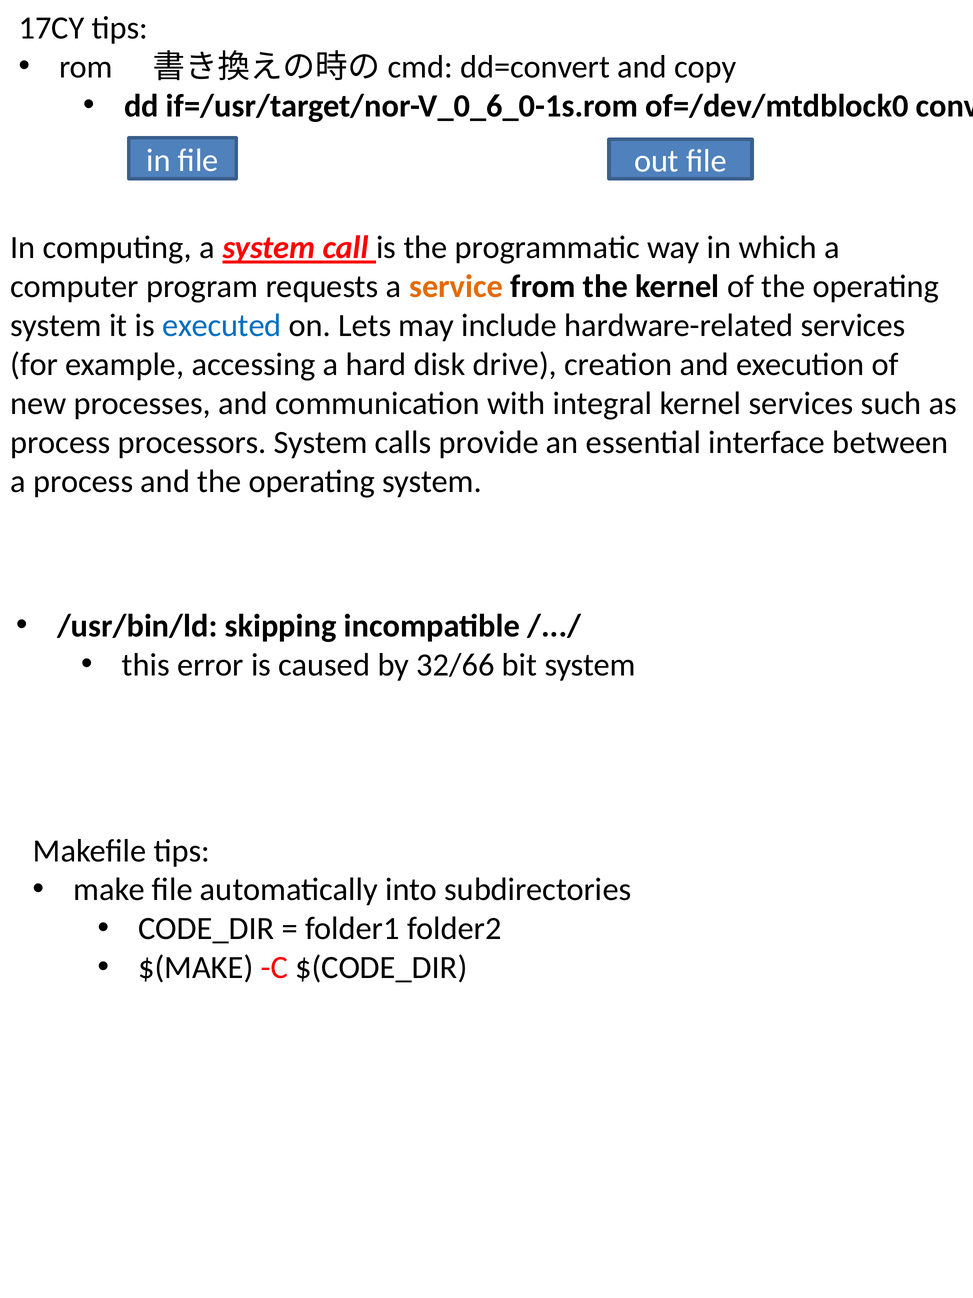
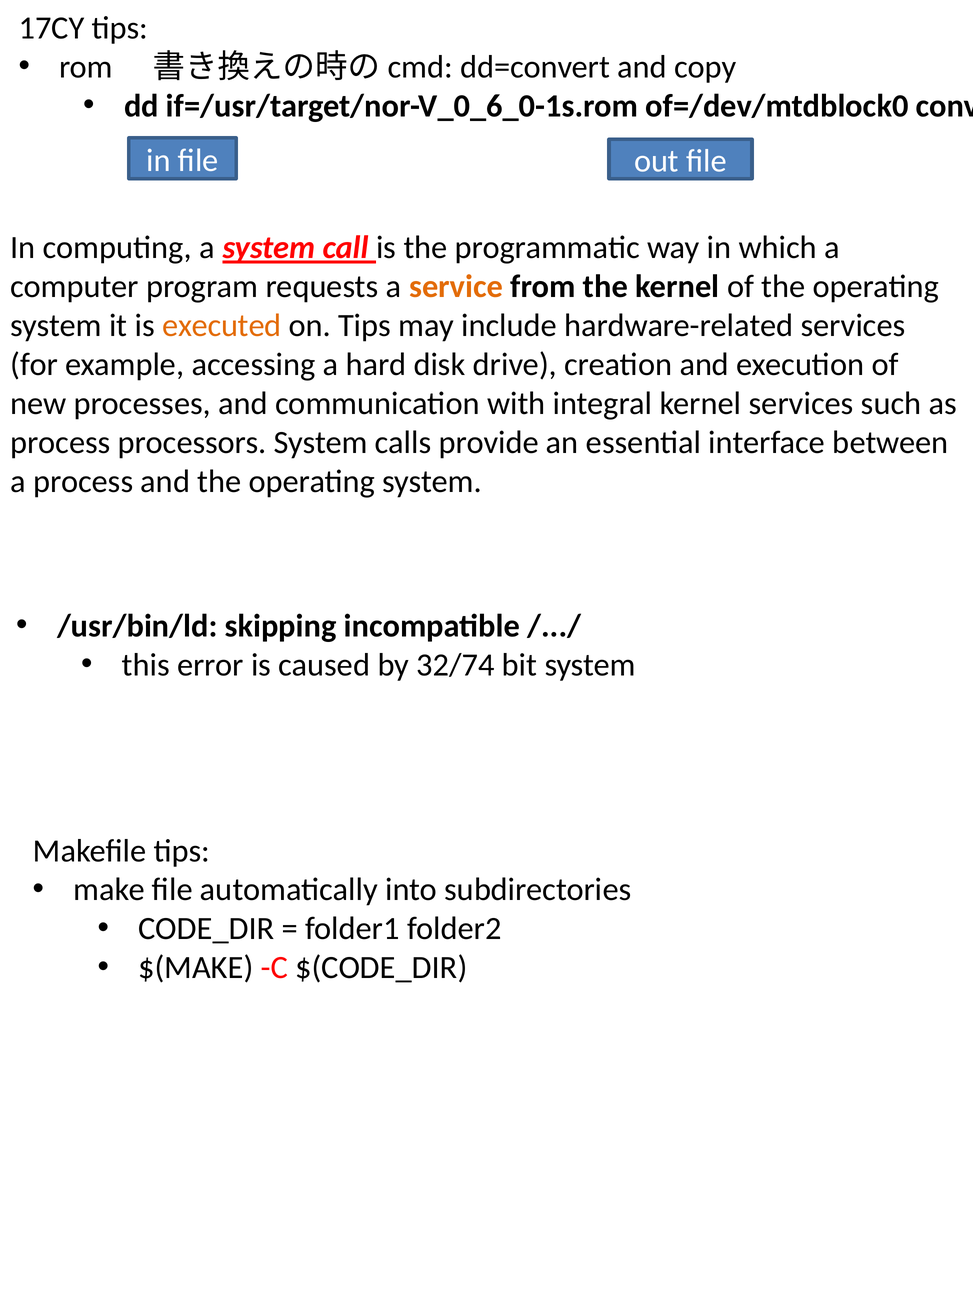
executed colour: blue -> orange (222, 325)
on Lets: Lets -> Tips (365, 325)
32/66: 32/66 -> 32/74 (455, 665)
